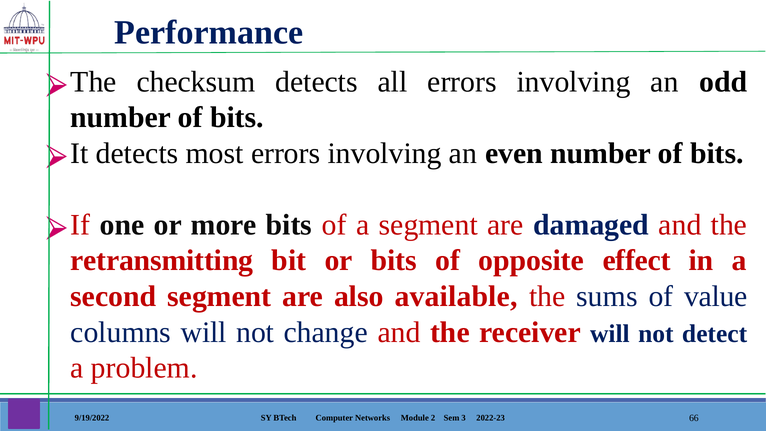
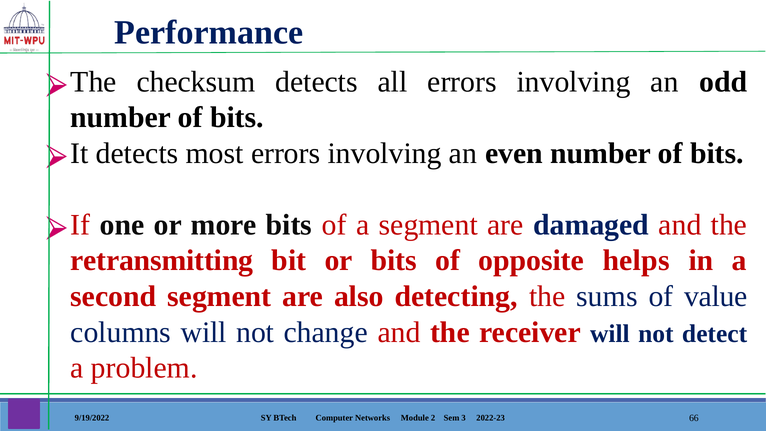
effect: effect -> helps (636, 261)
available: available -> detecting (456, 296)
